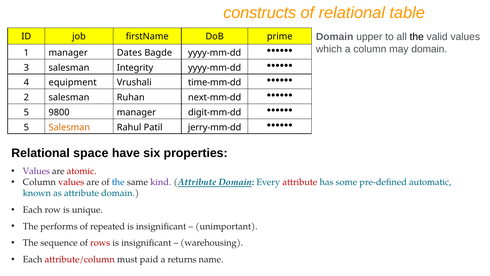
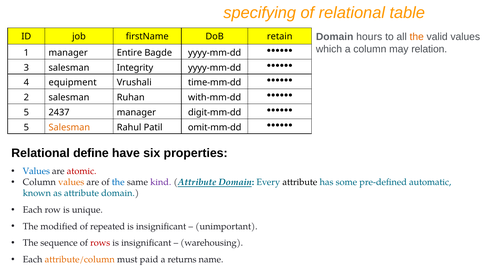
constructs: constructs -> specifying (260, 13)
upper: upper -> hours (369, 37)
the colour: black -> orange (417, 37)
prime: prime -> retain (280, 36)
may domain: domain -> relation (429, 49)
Dates: Dates -> Entire (129, 53)
next-mm-dd: next-mm-dd -> with-mm-dd (215, 97)
9800: 9800 -> 2437 (59, 112)
jerry-mm-dd: jerry-mm-dd -> omit-mm-dd (215, 127)
space: space -> define (91, 153)
Values colour: purple -> blue (36, 171)
values colour: red -> orange (71, 182)
attribute colour: red -> black (300, 182)
performs: performs -> modified (59, 226)
attribute/column colour: red -> orange (80, 259)
